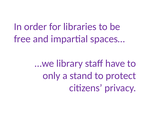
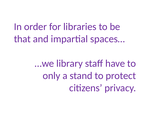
free: free -> that (22, 39)
